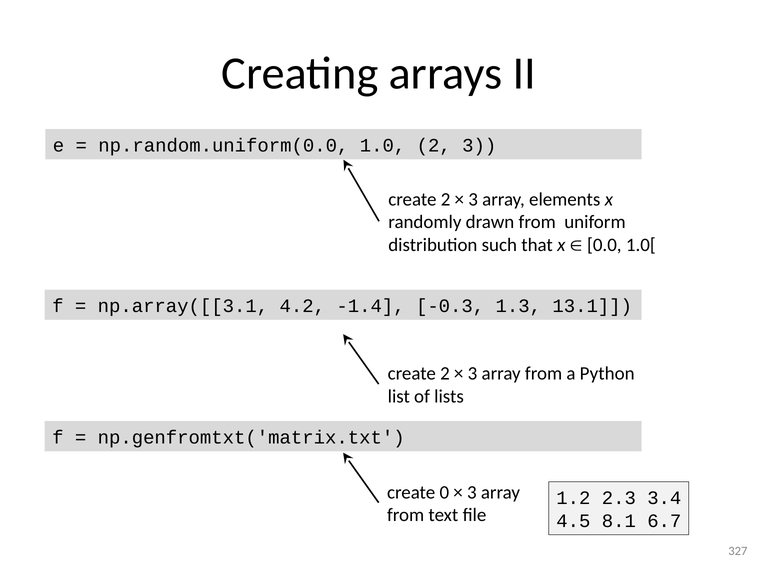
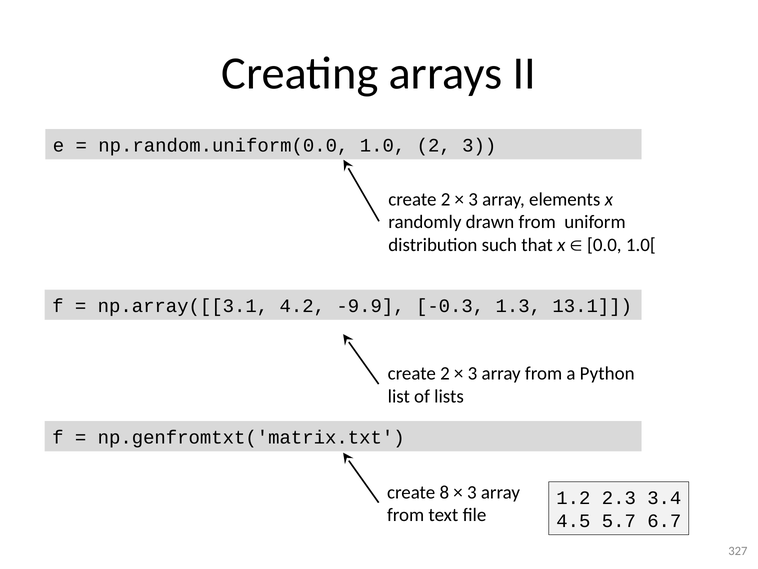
-1.4: -1.4 -> -9.9 (371, 306)
0: 0 -> 8 (444, 492)
8.1: 8.1 -> 5.7 (619, 520)
